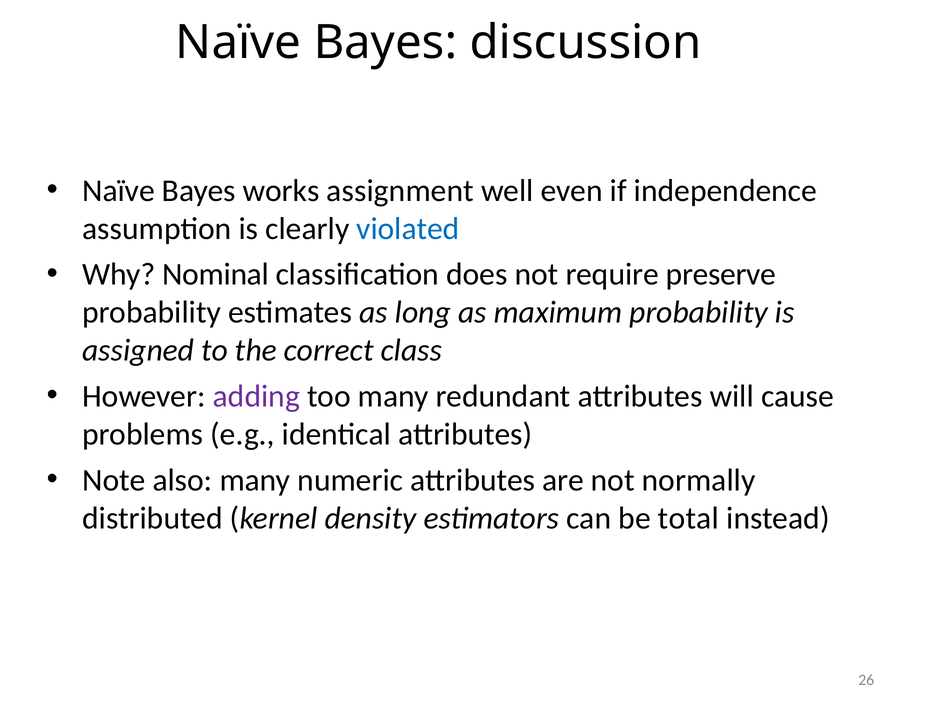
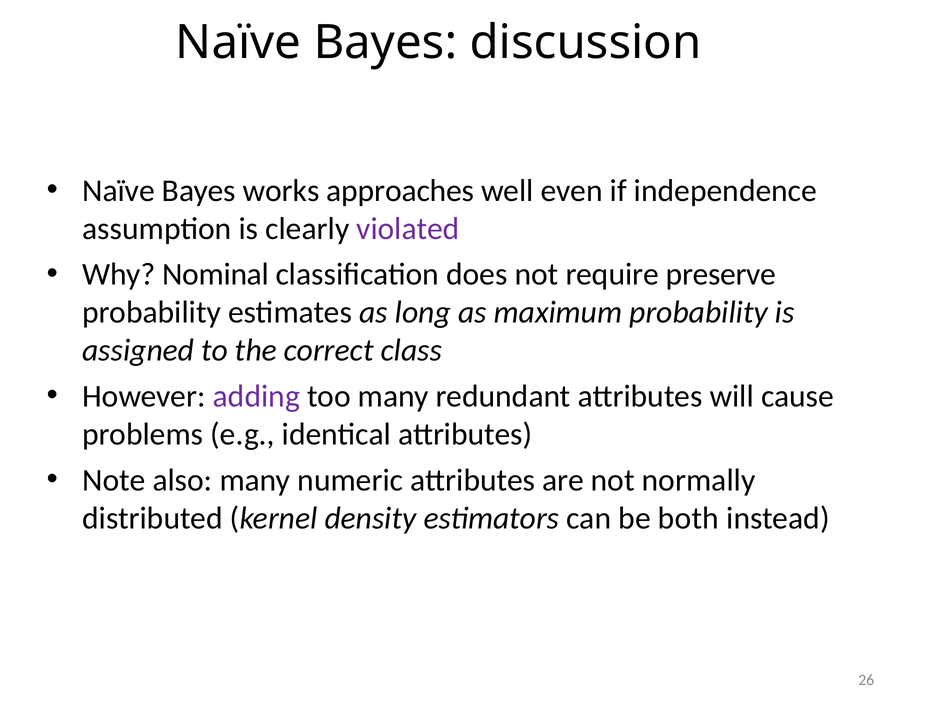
assignment: assignment -> approaches (400, 191)
violated colour: blue -> purple (408, 229)
total: total -> both (688, 518)
